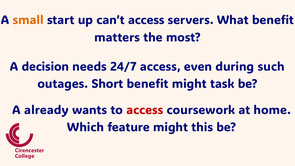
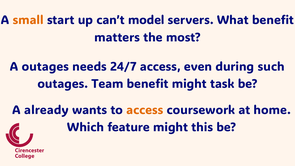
can’t access: access -> model (146, 20)
A decision: decision -> outages (45, 67)
Short: Short -> Team (107, 84)
access colour: red -> orange (145, 110)
